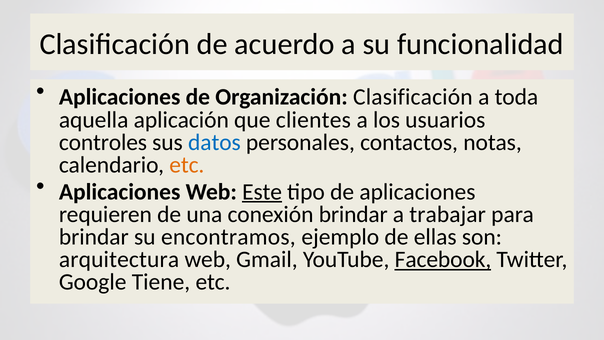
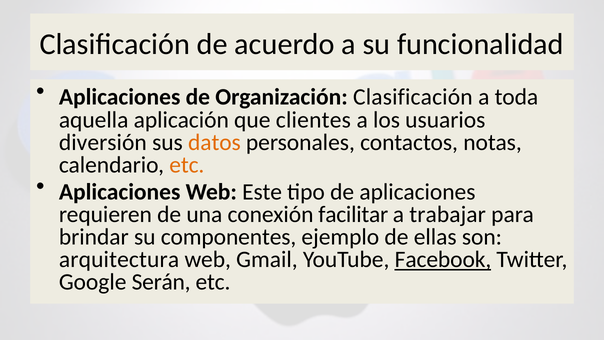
controles: controles -> diversión (103, 142)
datos colour: blue -> orange (214, 142)
Este underline: present -> none (262, 192)
conexión brindar: brindar -> facilitar (353, 214)
encontramos: encontramos -> componentes (229, 237)
Tiene: Tiene -> Serán (161, 282)
